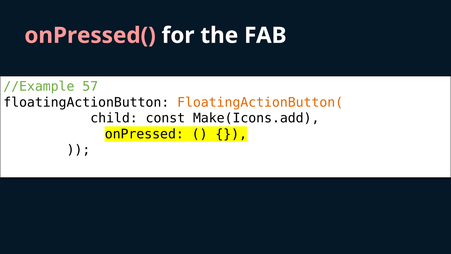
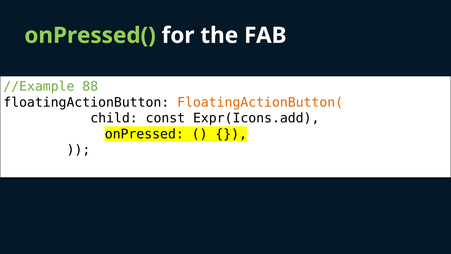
onPressed( colour: pink -> light green (90, 35)
57: 57 -> 88 (90, 87)
Make(Icons.add: Make(Icons.add -> Expr(Icons.add (256, 118)
